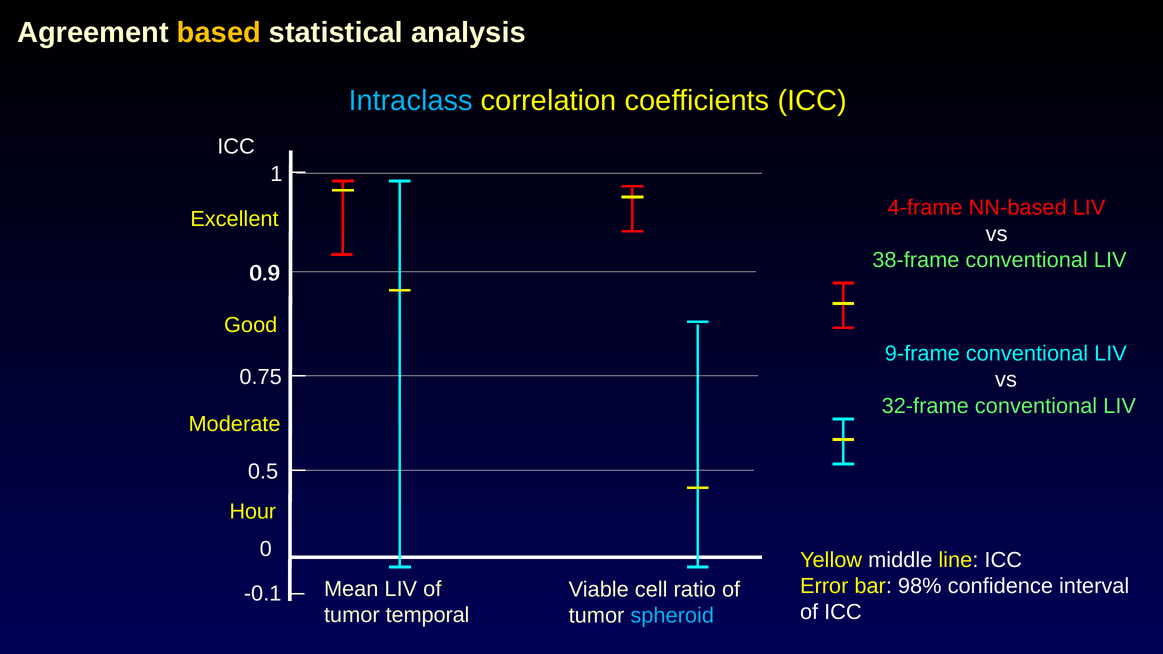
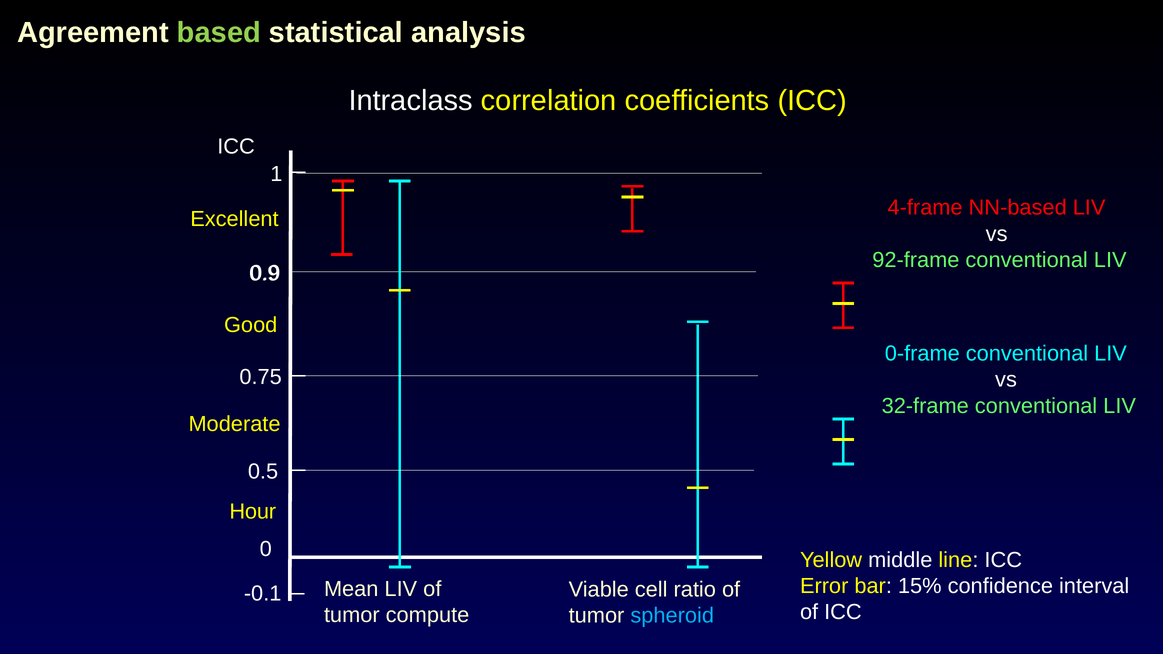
based colour: yellow -> light green (219, 33)
Intraclass colour: light blue -> white (411, 101)
38-frame: 38-frame -> 92-frame (916, 260)
9-frame: 9-frame -> 0-frame (922, 354)
98%: 98% -> 15% (920, 586)
temporal: temporal -> compute (428, 615)
